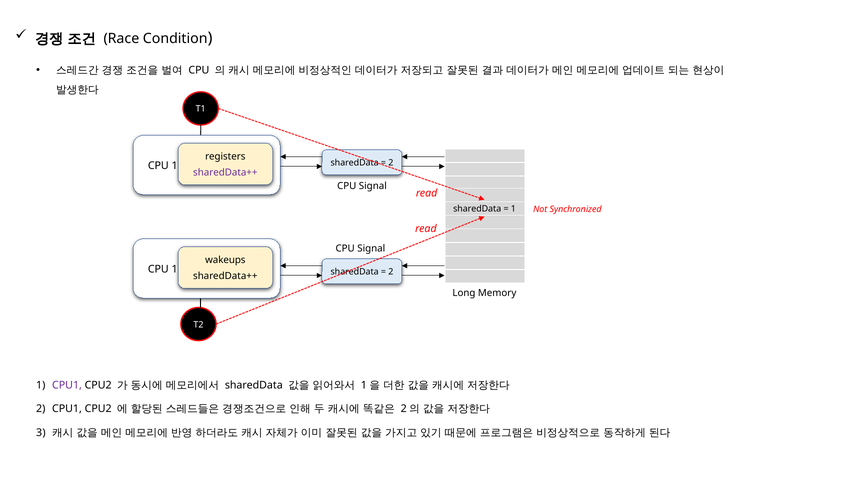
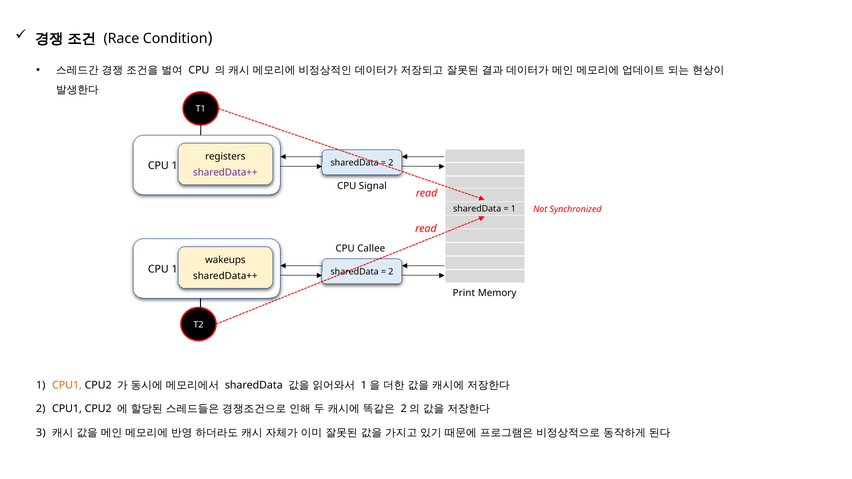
Signal: Signal -> Callee (371, 249)
Long: Long -> Print (464, 293)
CPU1 colour: purple -> orange (67, 386)
